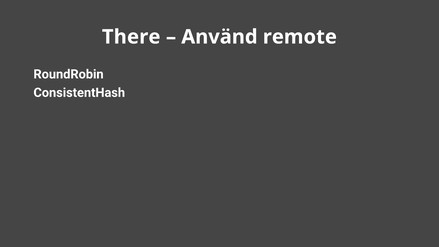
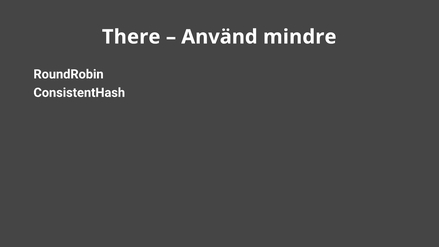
remote: remote -> mindre (300, 37)
